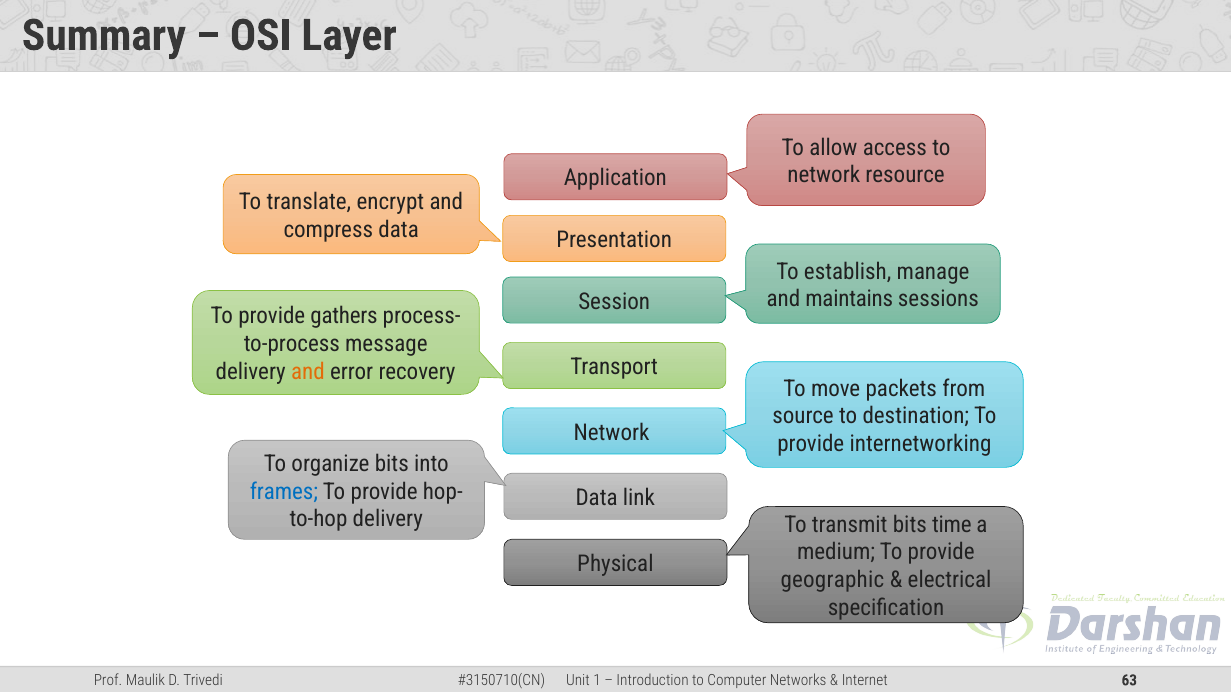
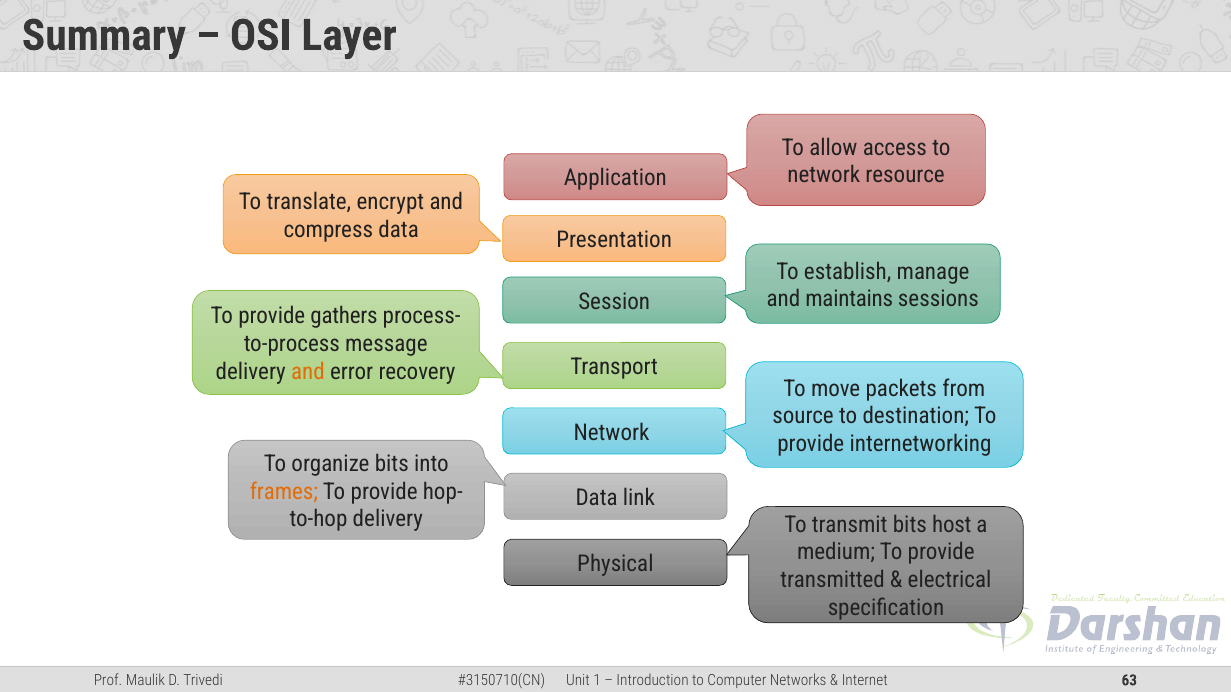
frames colour: blue -> orange (284, 492)
time: time -> host (952, 525)
geographic: geographic -> transmitted (833, 580)
